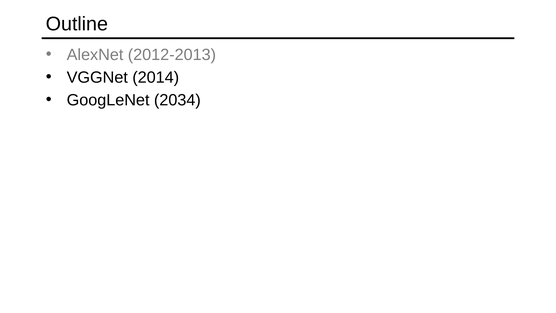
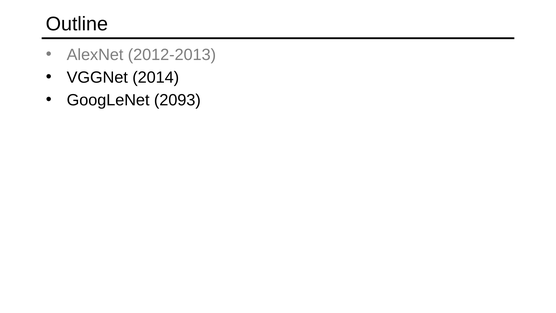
2034: 2034 -> 2093 (177, 100)
